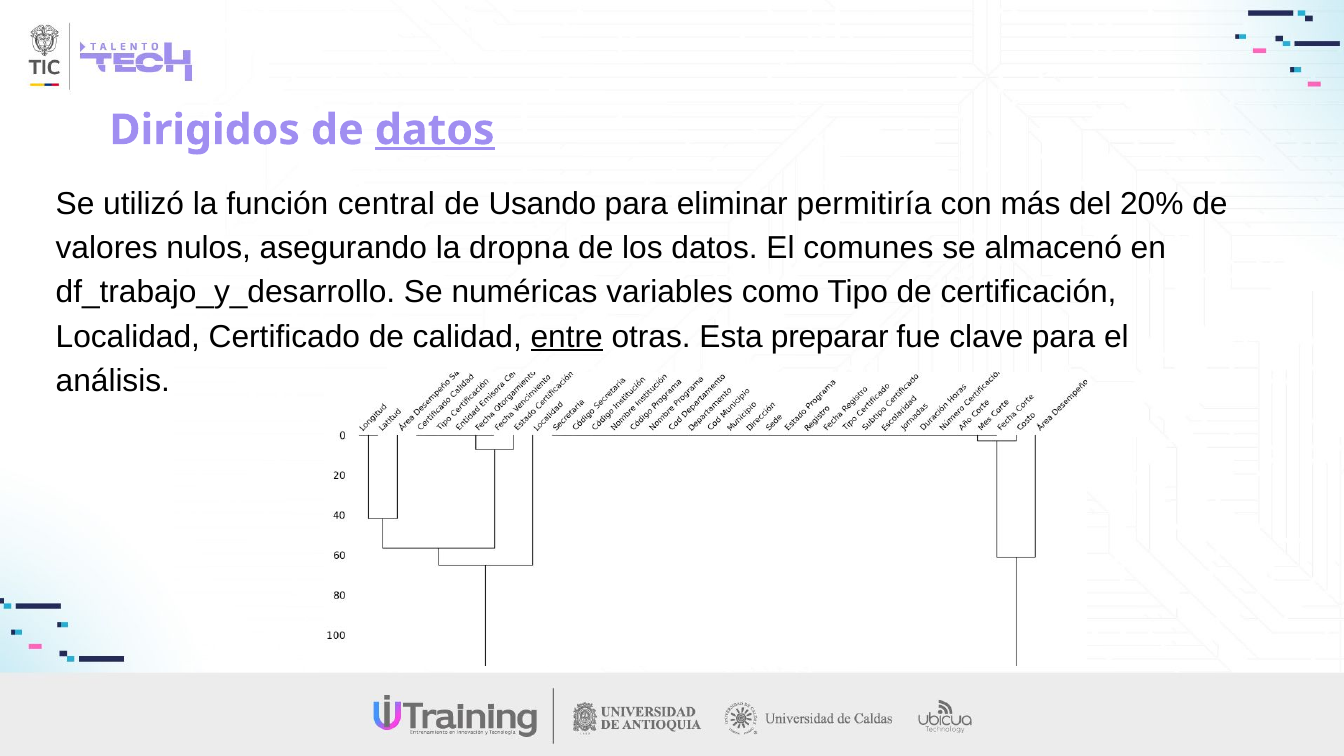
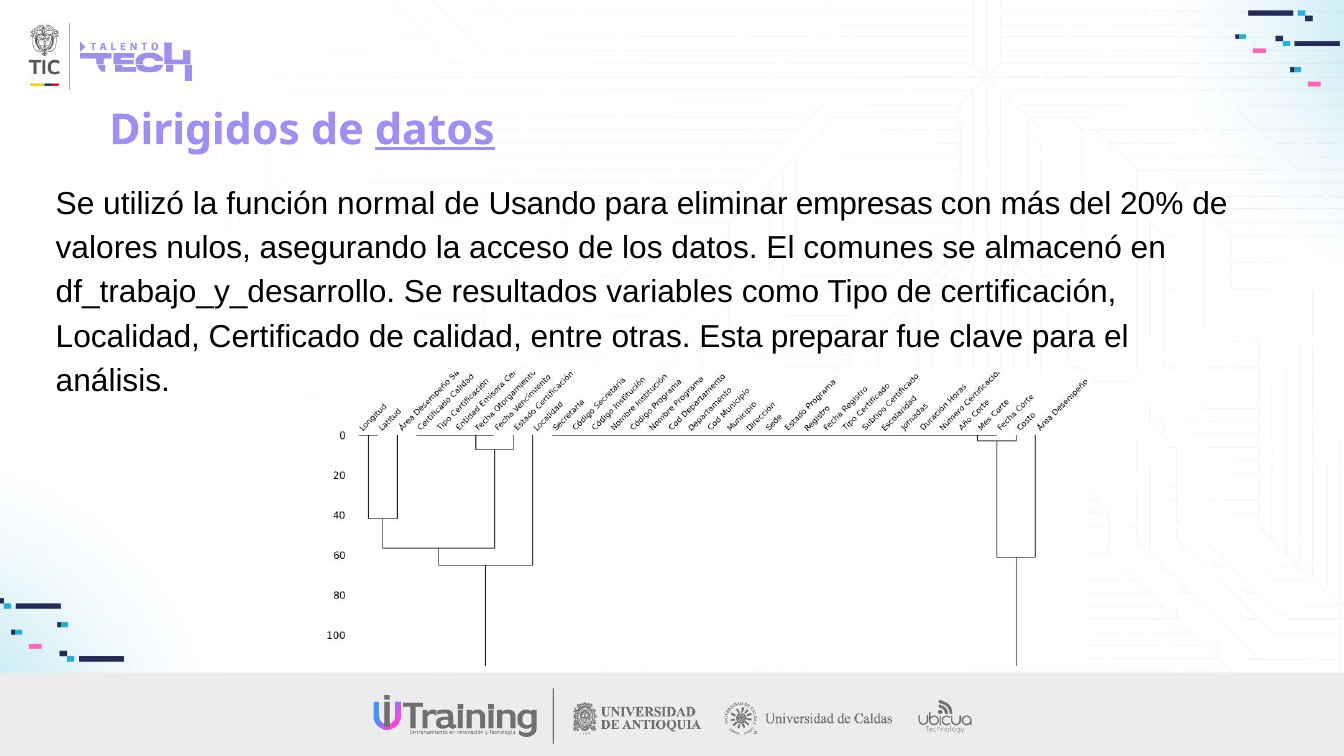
central: central -> normal (386, 204)
permitiría: permitiría -> empresas (864, 204)
dropna: dropna -> acceso (519, 248)
numéricas: numéricas -> resultados (525, 292)
entre underline: present -> none (567, 337)
